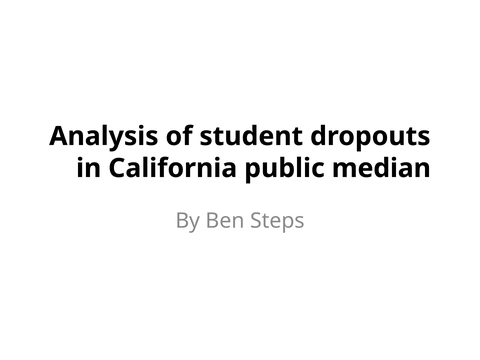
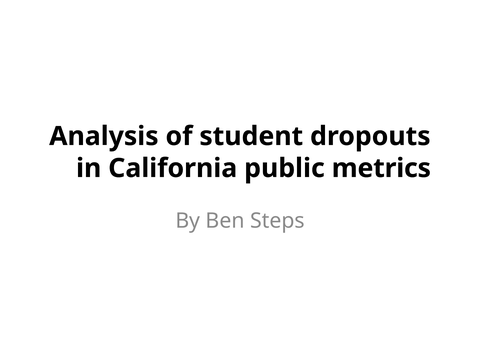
median: median -> metrics (381, 168)
